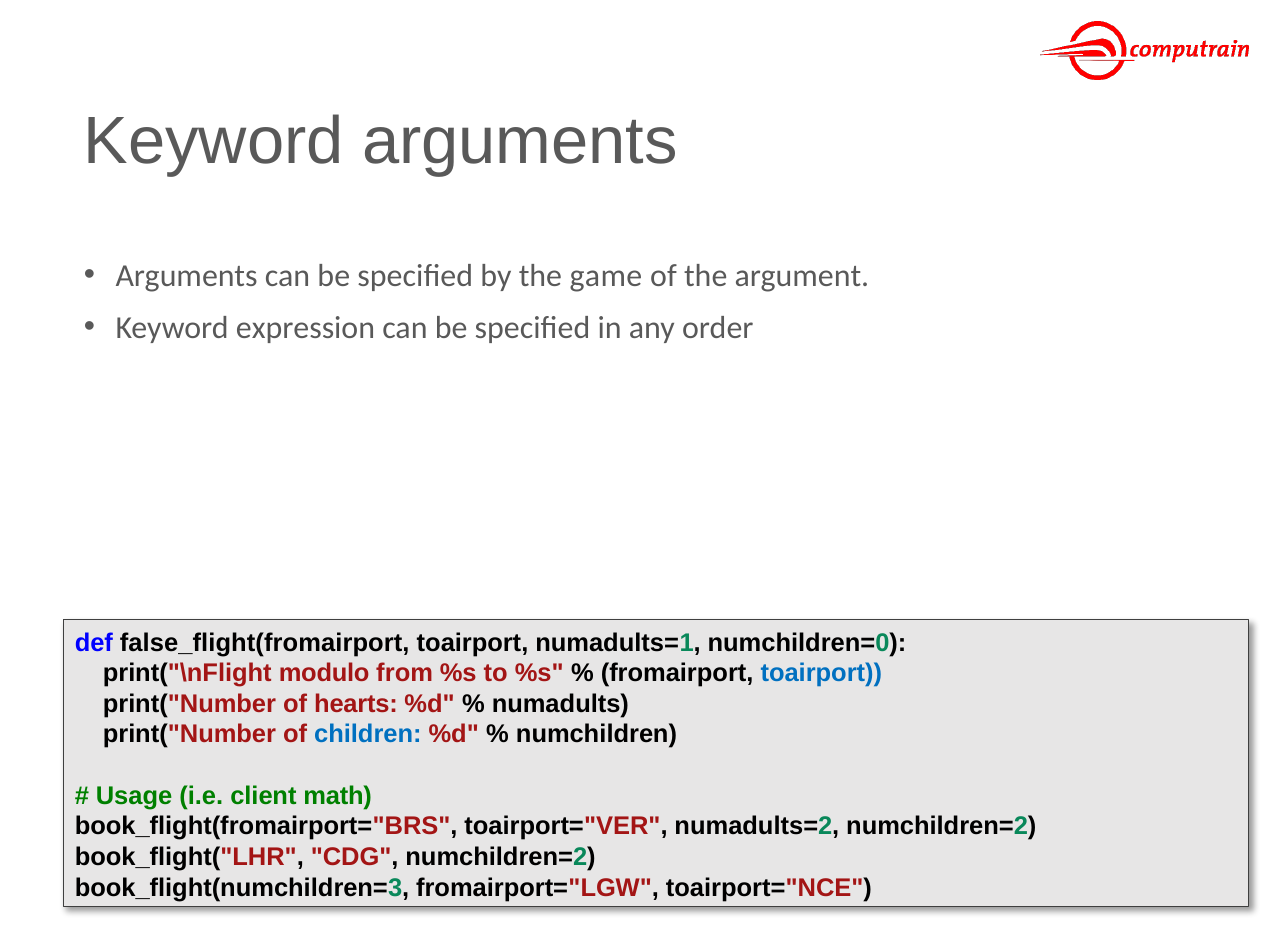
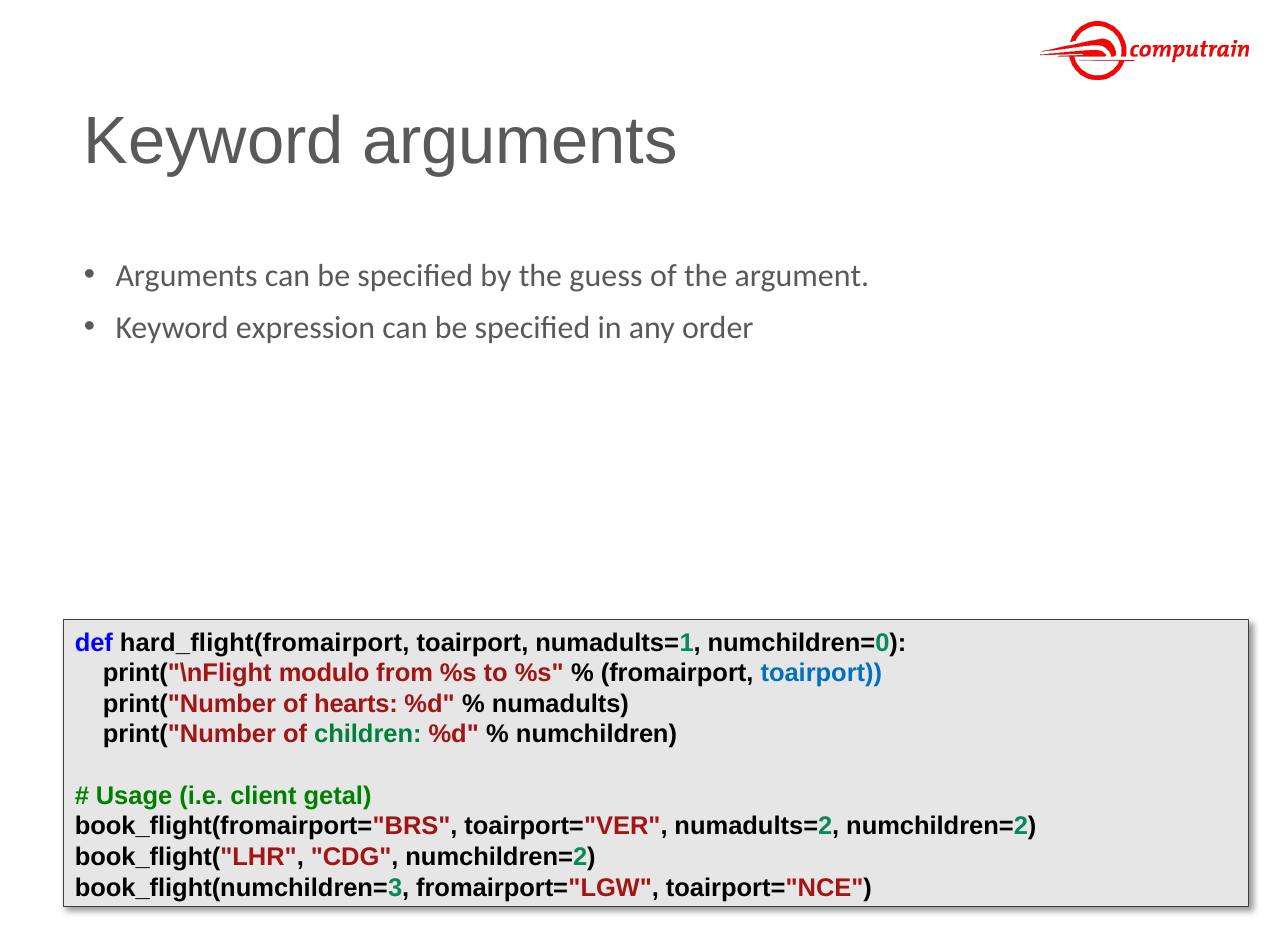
game: game -> guess (606, 276)
false_flight(fromairport: false_flight(fromairport -> hard_flight(fromairport (265, 643)
children colour: blue -> green (368, 735)
math: math -> getal (338, 796)
